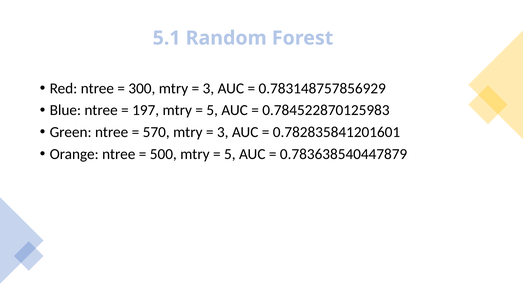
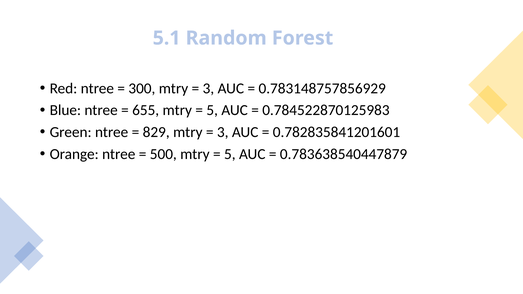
197: 197 -> 655 (146, 110)
570: 570 -> 829 (156, 132)
